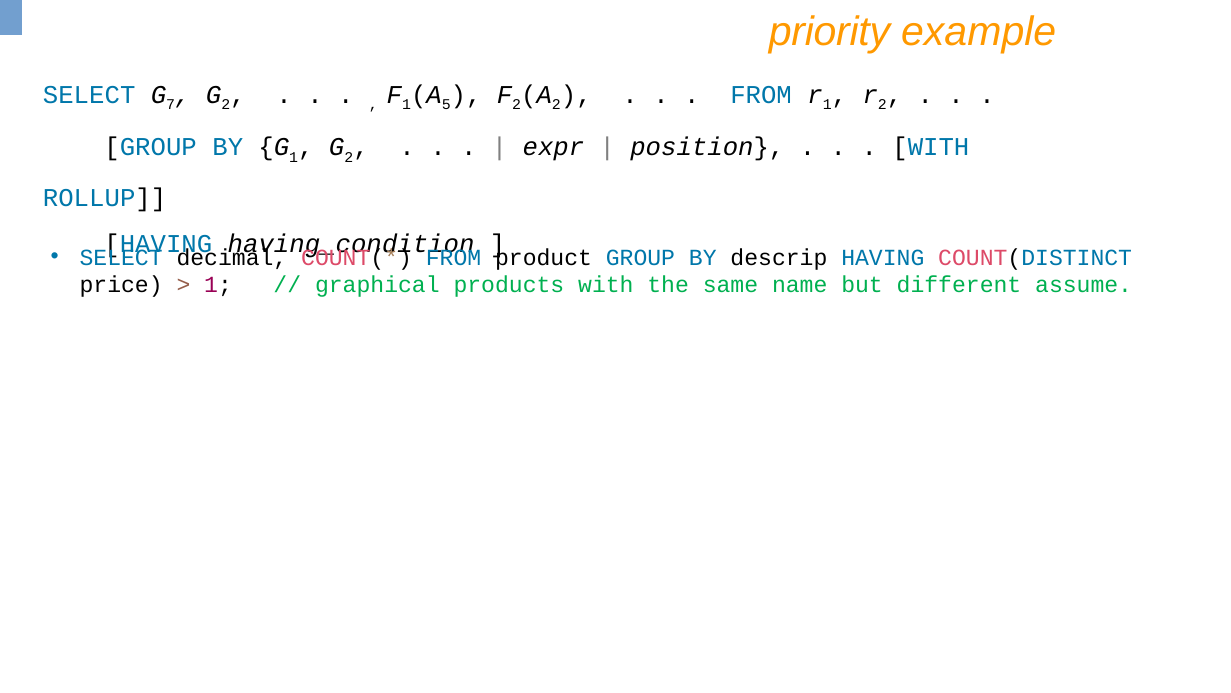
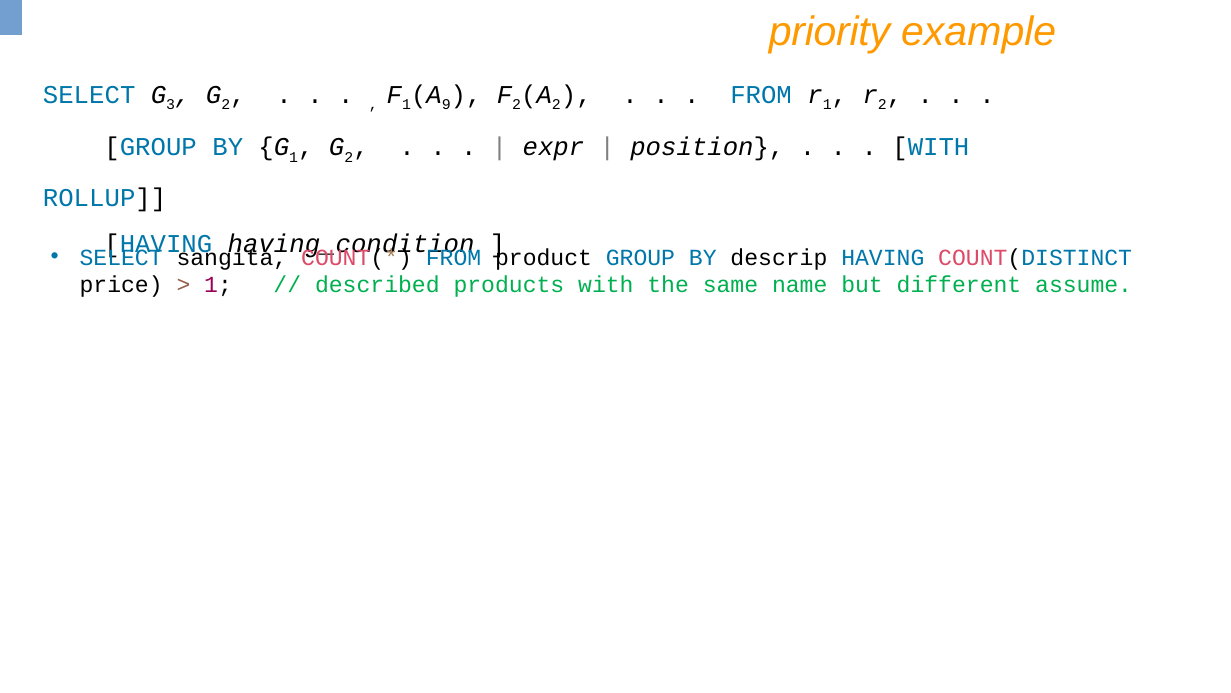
7: 7 -> 3 (171, 105)
5: 5 -> 9 (446, 105)
decimal: decimal -> sangita (232, 257)
graphical: graphical -> described (377, 285)
